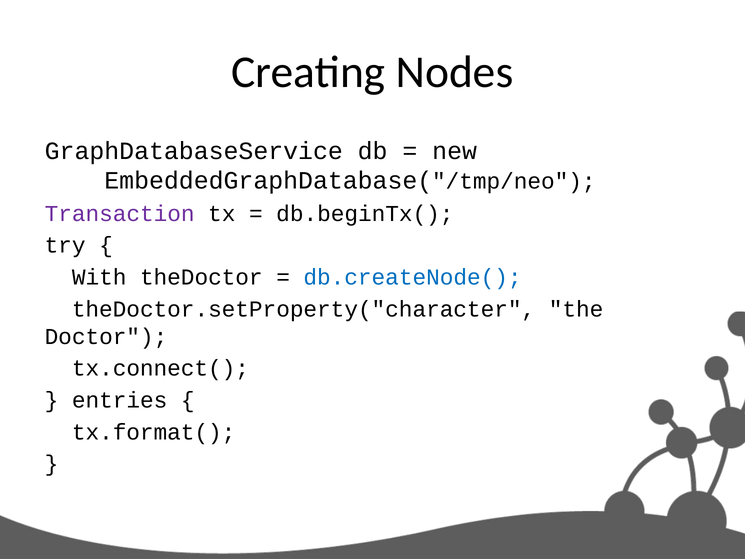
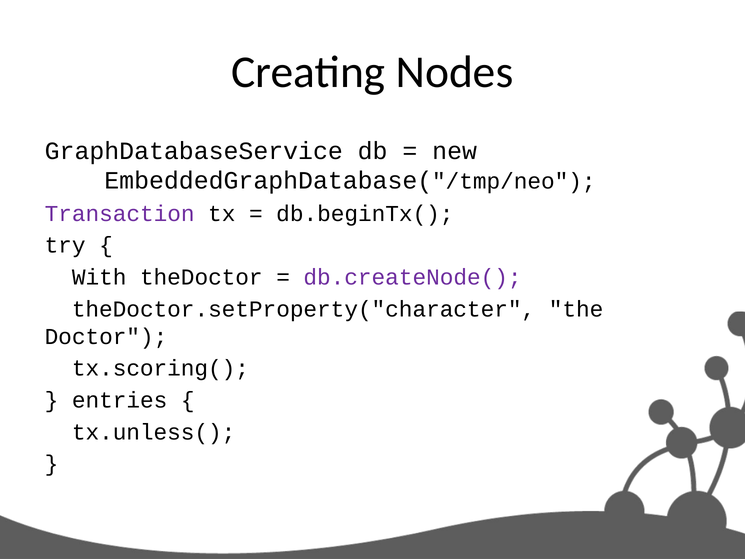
db.createNode( colour: blue -> purple (413, 277)
tx.connect(: tx.connect( -> tx.scoring( (160, 368)
tx.format(: tx.format( -> tx.unless( (154, 432)
